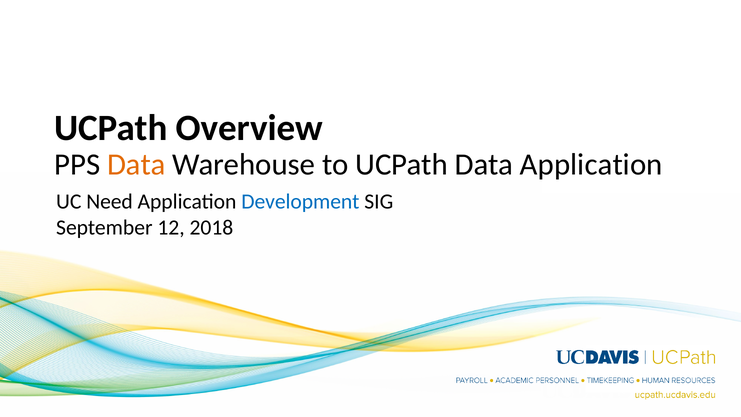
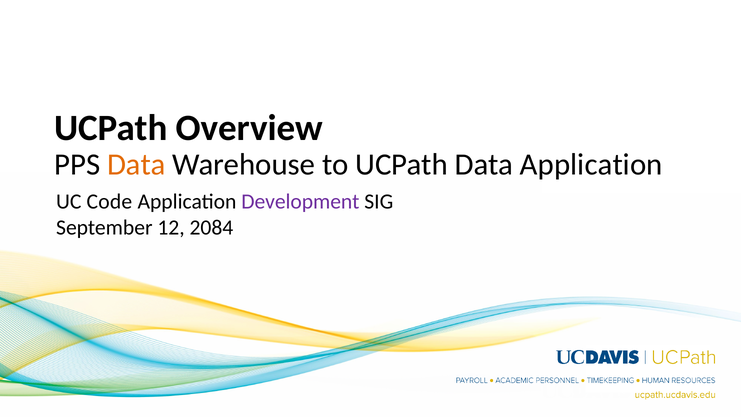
Need: Need -> Code (109, 201)
Development colour: blue -> purple (300, 201)
2018: 2018 -> 2084 (211, 227)
